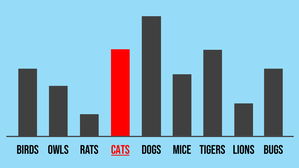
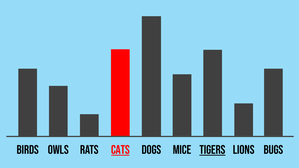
TIGERS underline: none -> present (212, 150)
